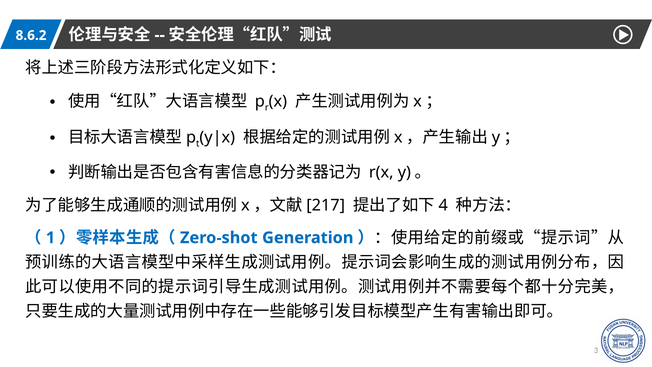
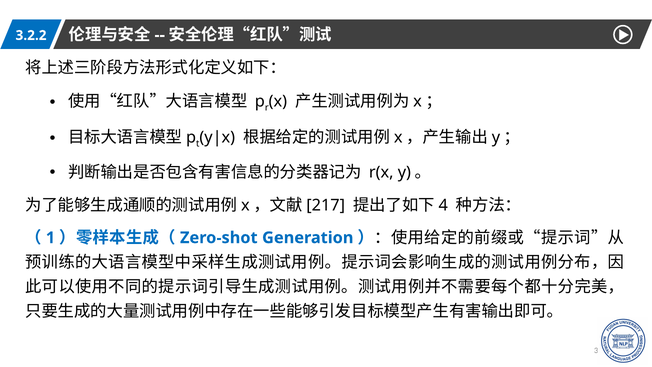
8.6.2: 8.6.2 -> 3.2.2 (31, 35)
